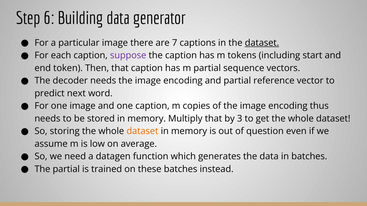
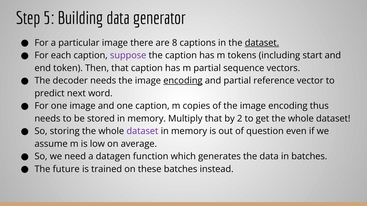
6: 6 -> 5 (49, 18)
7: 7 -> 8 (175, 43)
encoding underline: none -> present (183, 81)
3: 3 -> 2 (240, 119)
dataset colour: orange -> purple (142, 131)
The partial: partial -> future (66, 169)
